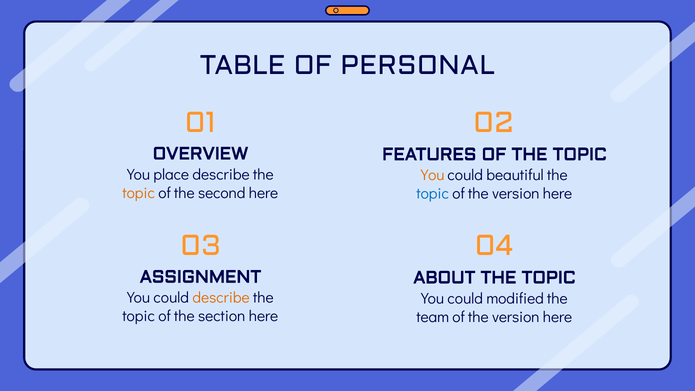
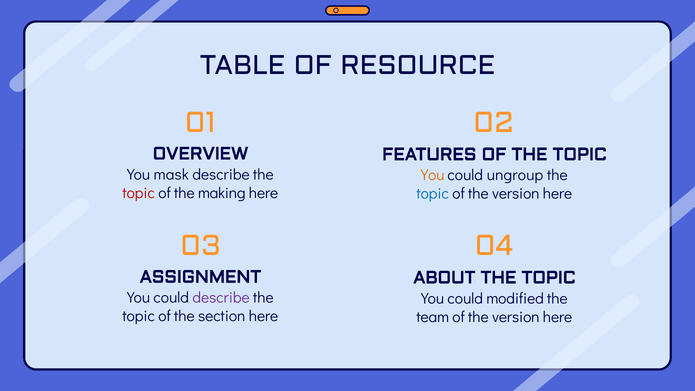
PERSONAL: PERSONAL -> RESOURCE (418, 65)
place: place -> mask (171, 175)
beautiful: beautiful -> ungroup (515, 175)
topic colour: orange -> red (139, 193)
second: second -> making (222, 193)
describe colour: orange -> purple (221, 298)
